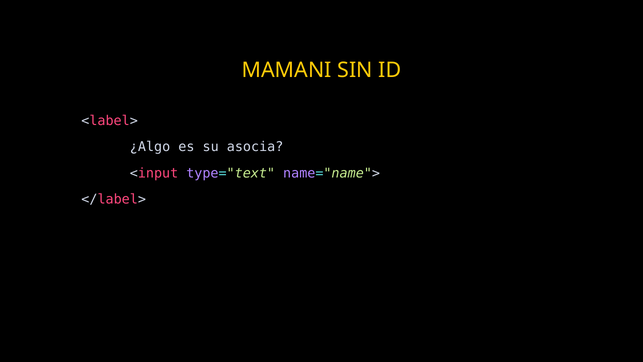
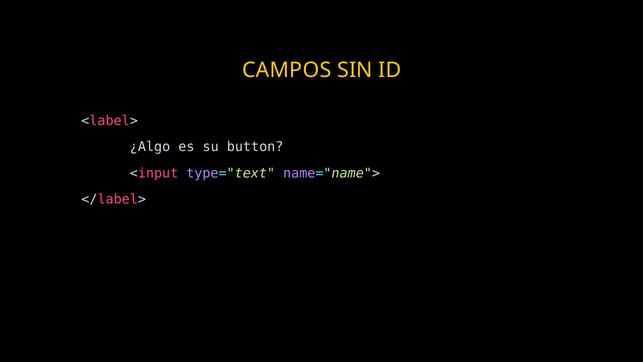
MAMANI: MAMANI -> CAMPOS (287, 70)
asocia: asocia -> button (255, 147)
